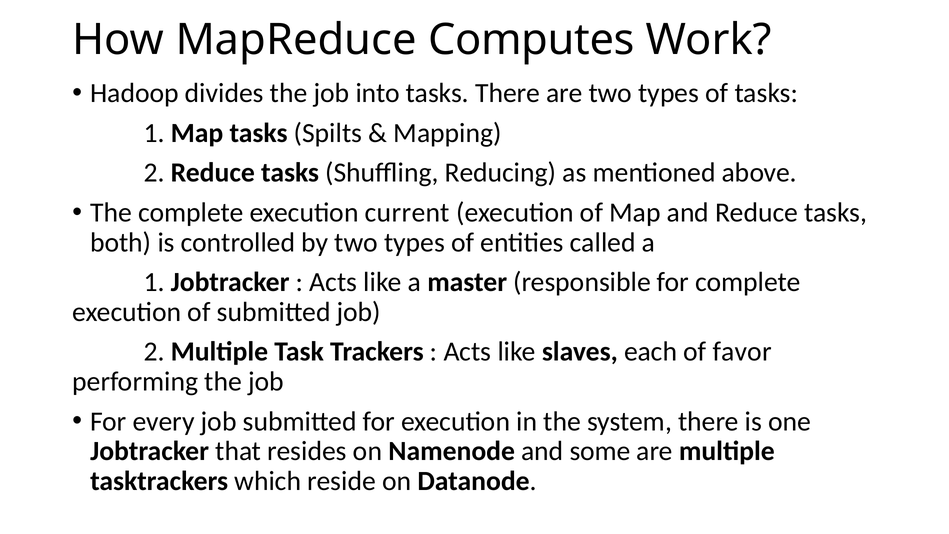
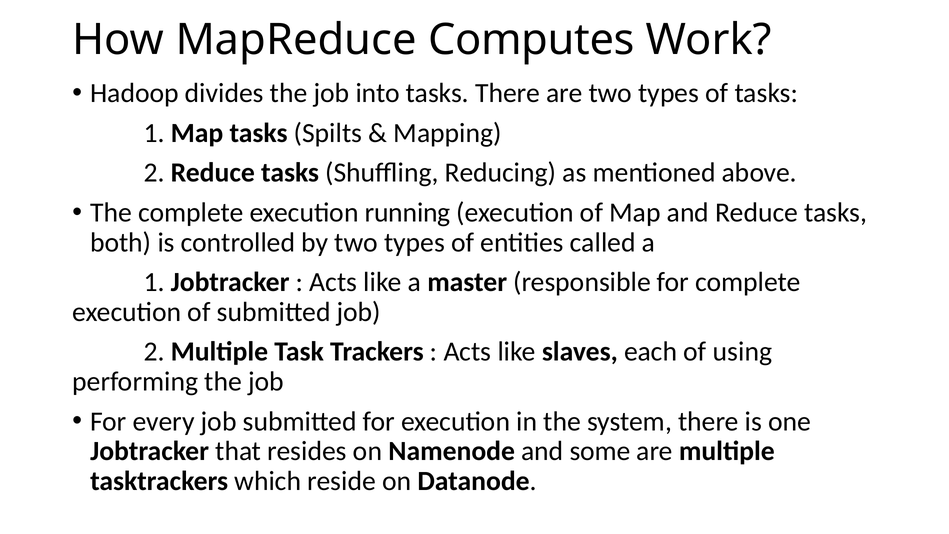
current: current -> running (408, 213)
favor: favor -> using (742, 352)
